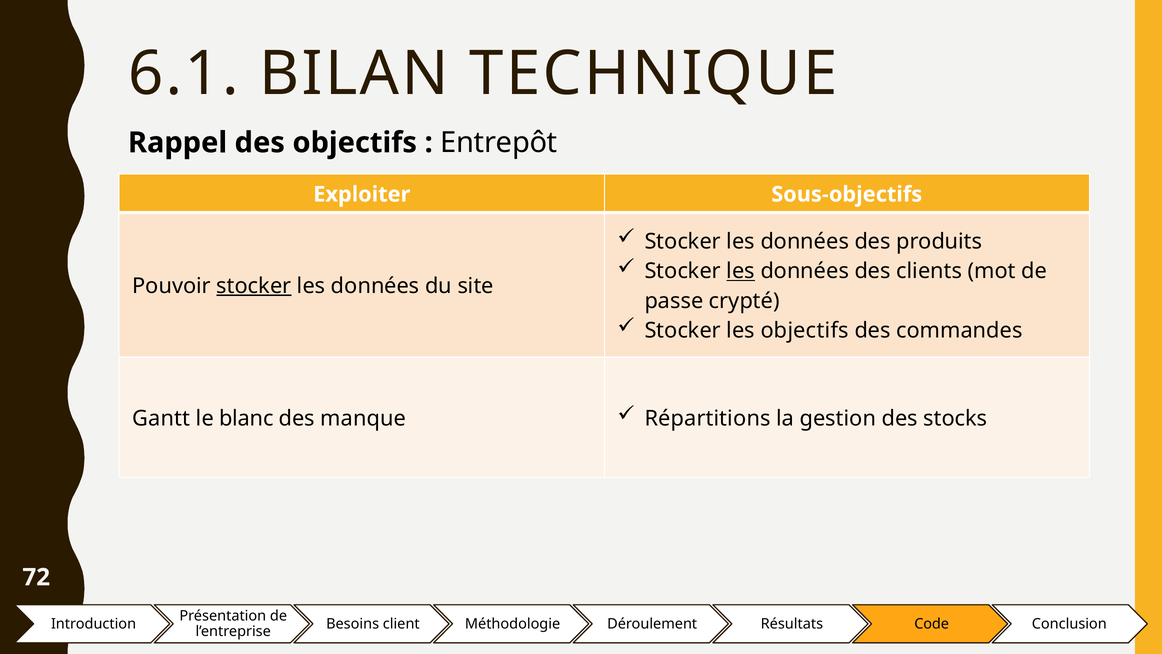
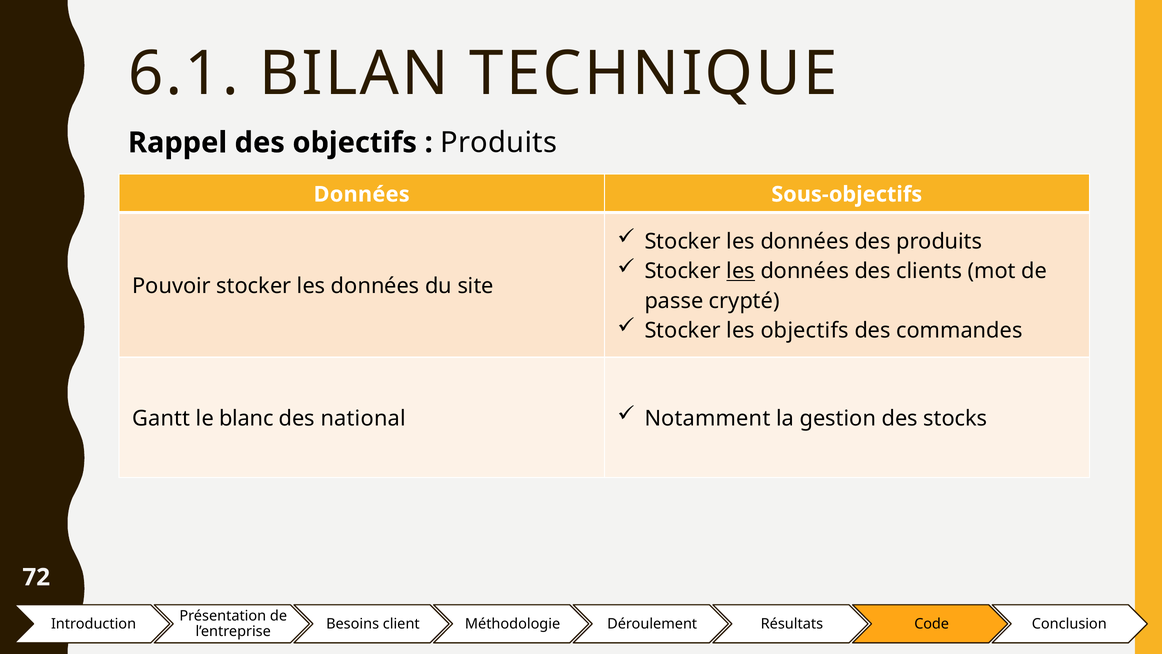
Entrepôt: Entrepôt -> Produits (499, 143)
Exploiter: Exploiter -> Données (362, 194)
stocker underline: present -> none (254, 286)
manque: manque -> national (363, 418)
Répartitions: Répartitions -> Notamment (708, 418)
